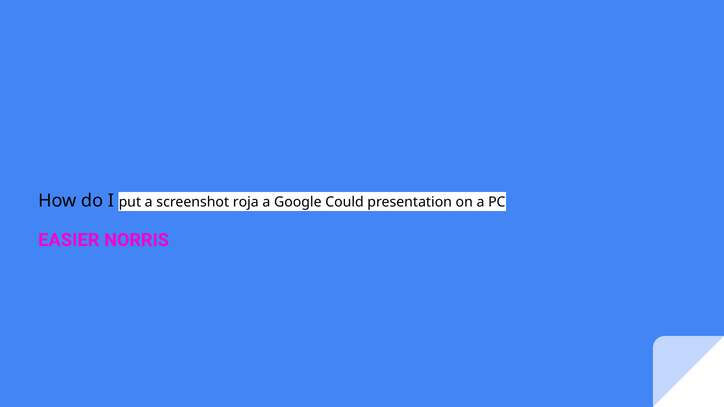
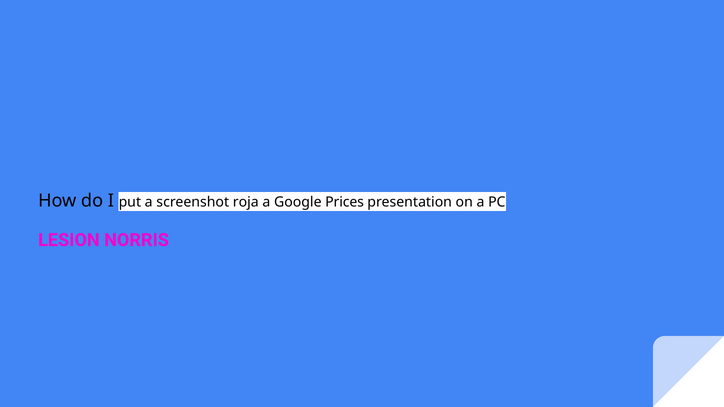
Could: Could -> Prices (345, 202)
EASIER: EASIER -> LESION (69, 240)
